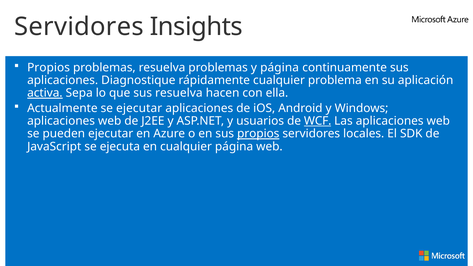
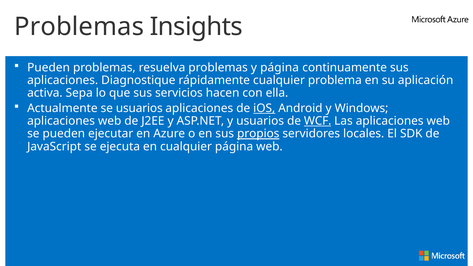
Servidores: Servidores -> Problemas (79, 27)
Propios: Propios -> Pueden (49, 68)
activa underline: present -> none (45, 93)
sus resuelva: resuelva -> servicios (179, 93)
se ejecutar: ejecutar -> usuarios (139, 108)
iOS underline: none -> present (264, 108)
